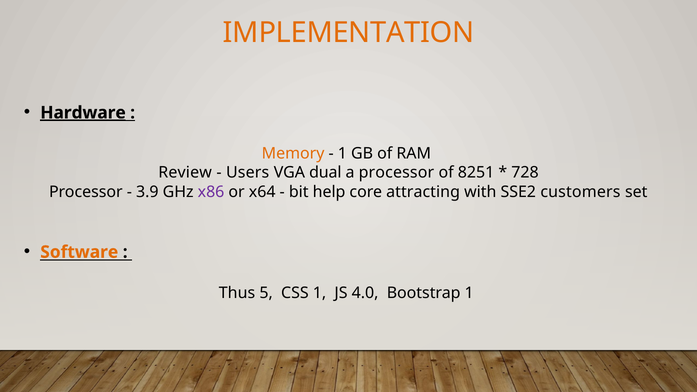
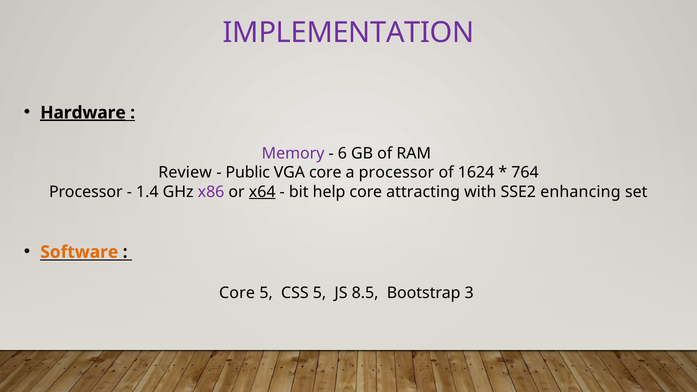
IMPLEMENTATION colour: orange -> purple (349, 33)
Memory colour: orange -> purple (293, 154)
1: 1 -> 6 (342, 154)
Users: Users -> Public (248, 173)
VGA dual: dual -> core (325, 173)
8251: 8251 -> 1624 (476, 173)
728: 728 -> 764 (525, 173)
3.9: 3.9 -> 1.4 (147, 192)
x64 underline: none -> present (262, 192)
customers: customers -> enhancing (580, 192)
Thus: Thus -> Core (237, 293)
CSS 1: 1 -> 5 (320, 293)
4.0: 4.0 -> 8.5 (365, 293)
Bootstrap 1: 1 -> 3 (469, 293)
